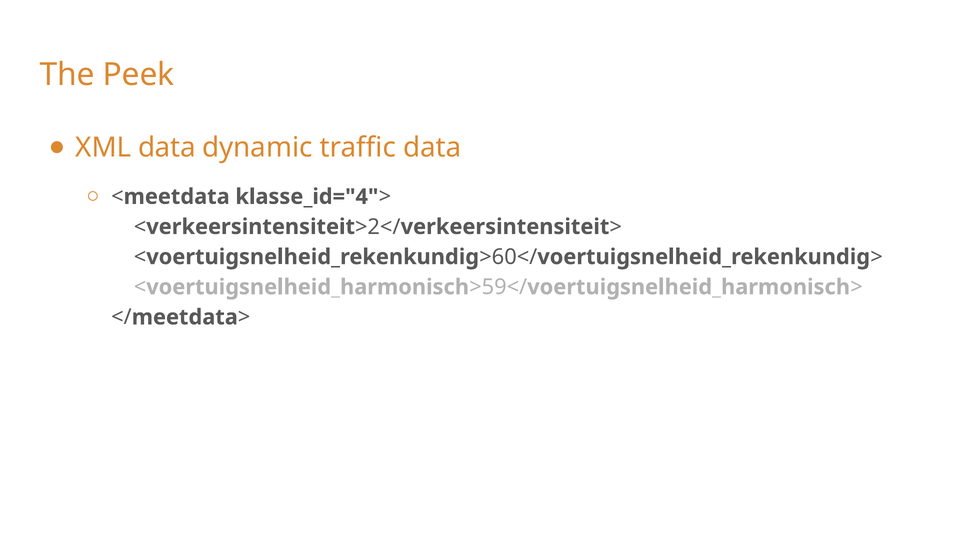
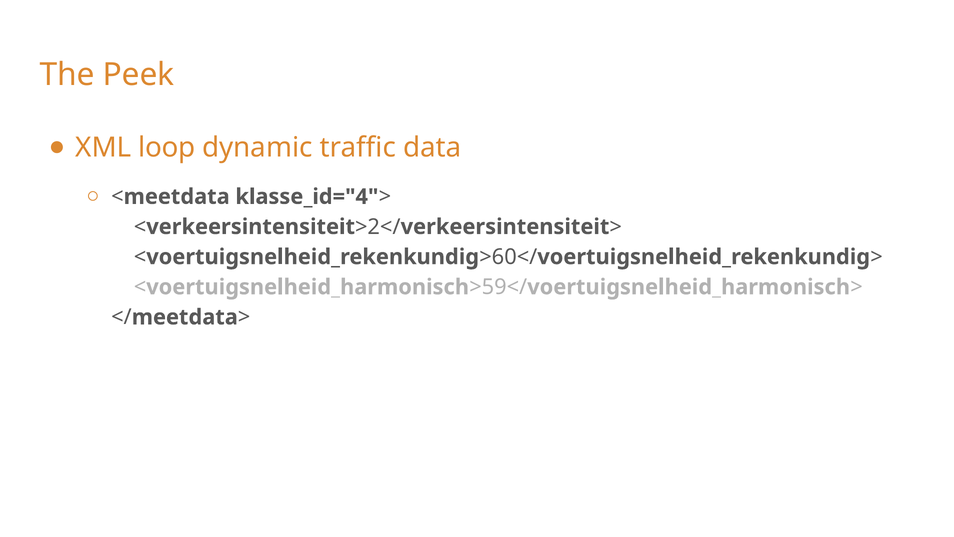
XML data: data -> loop (167, 147)
